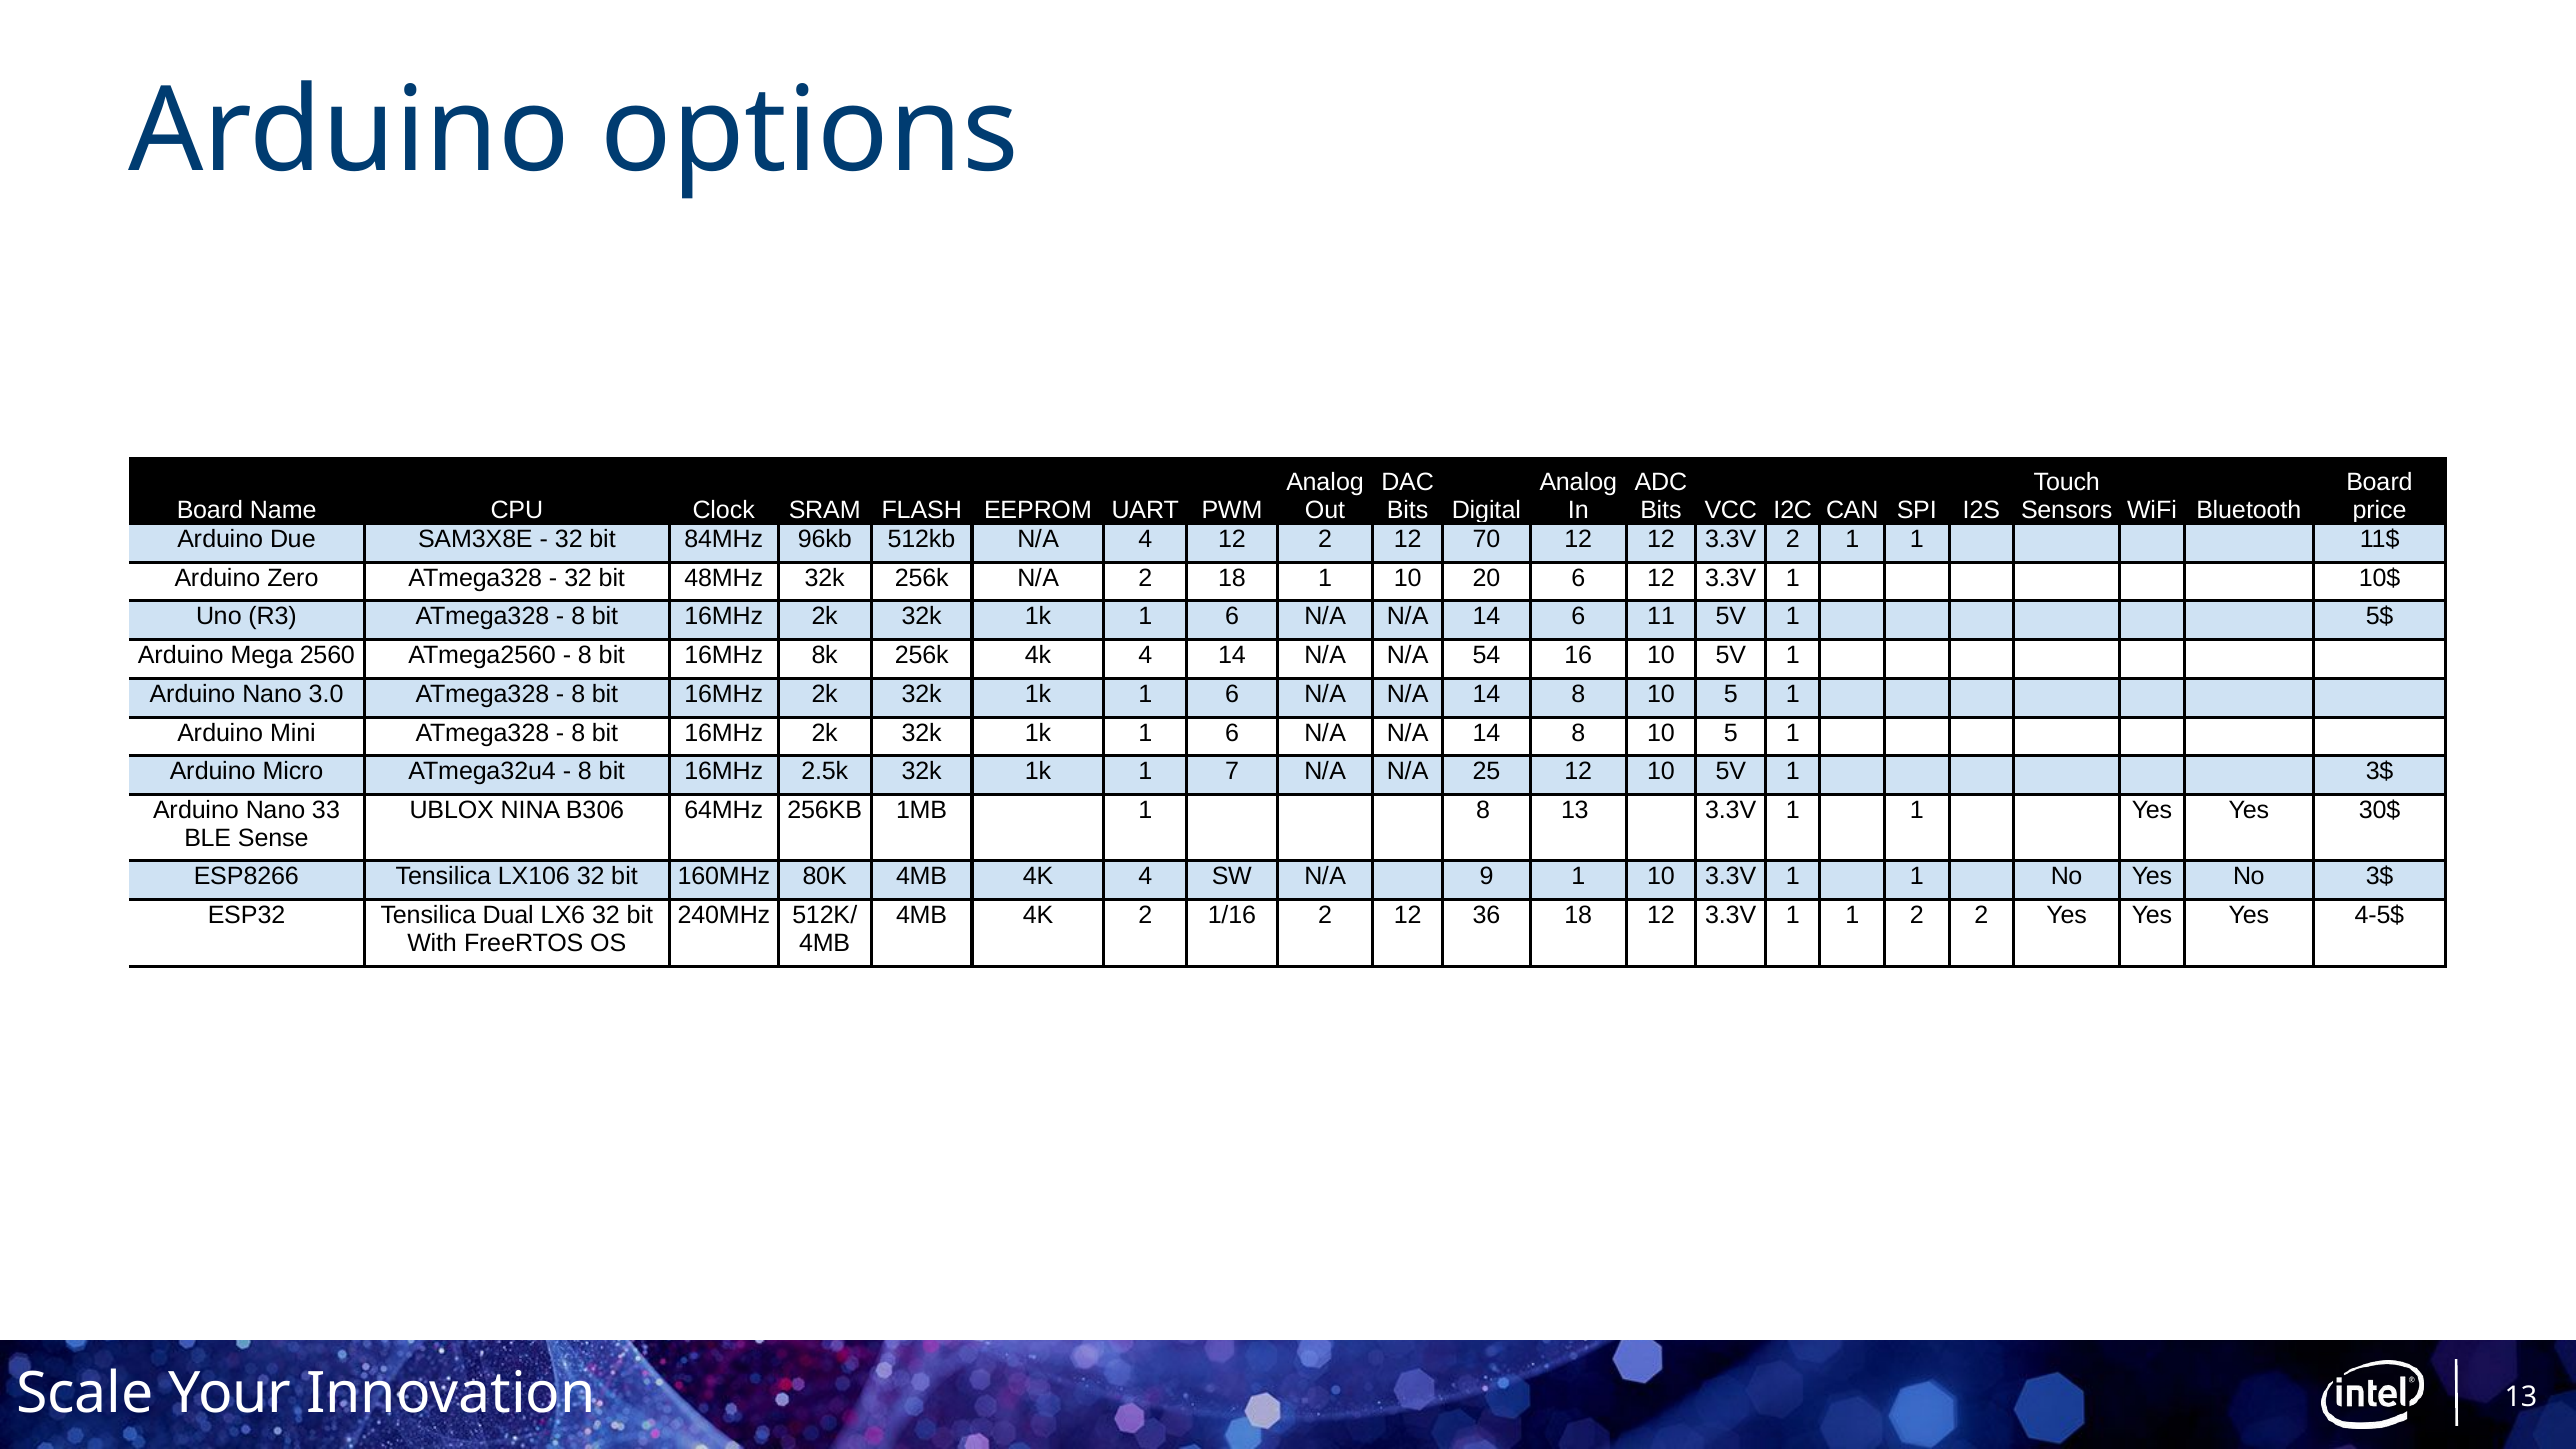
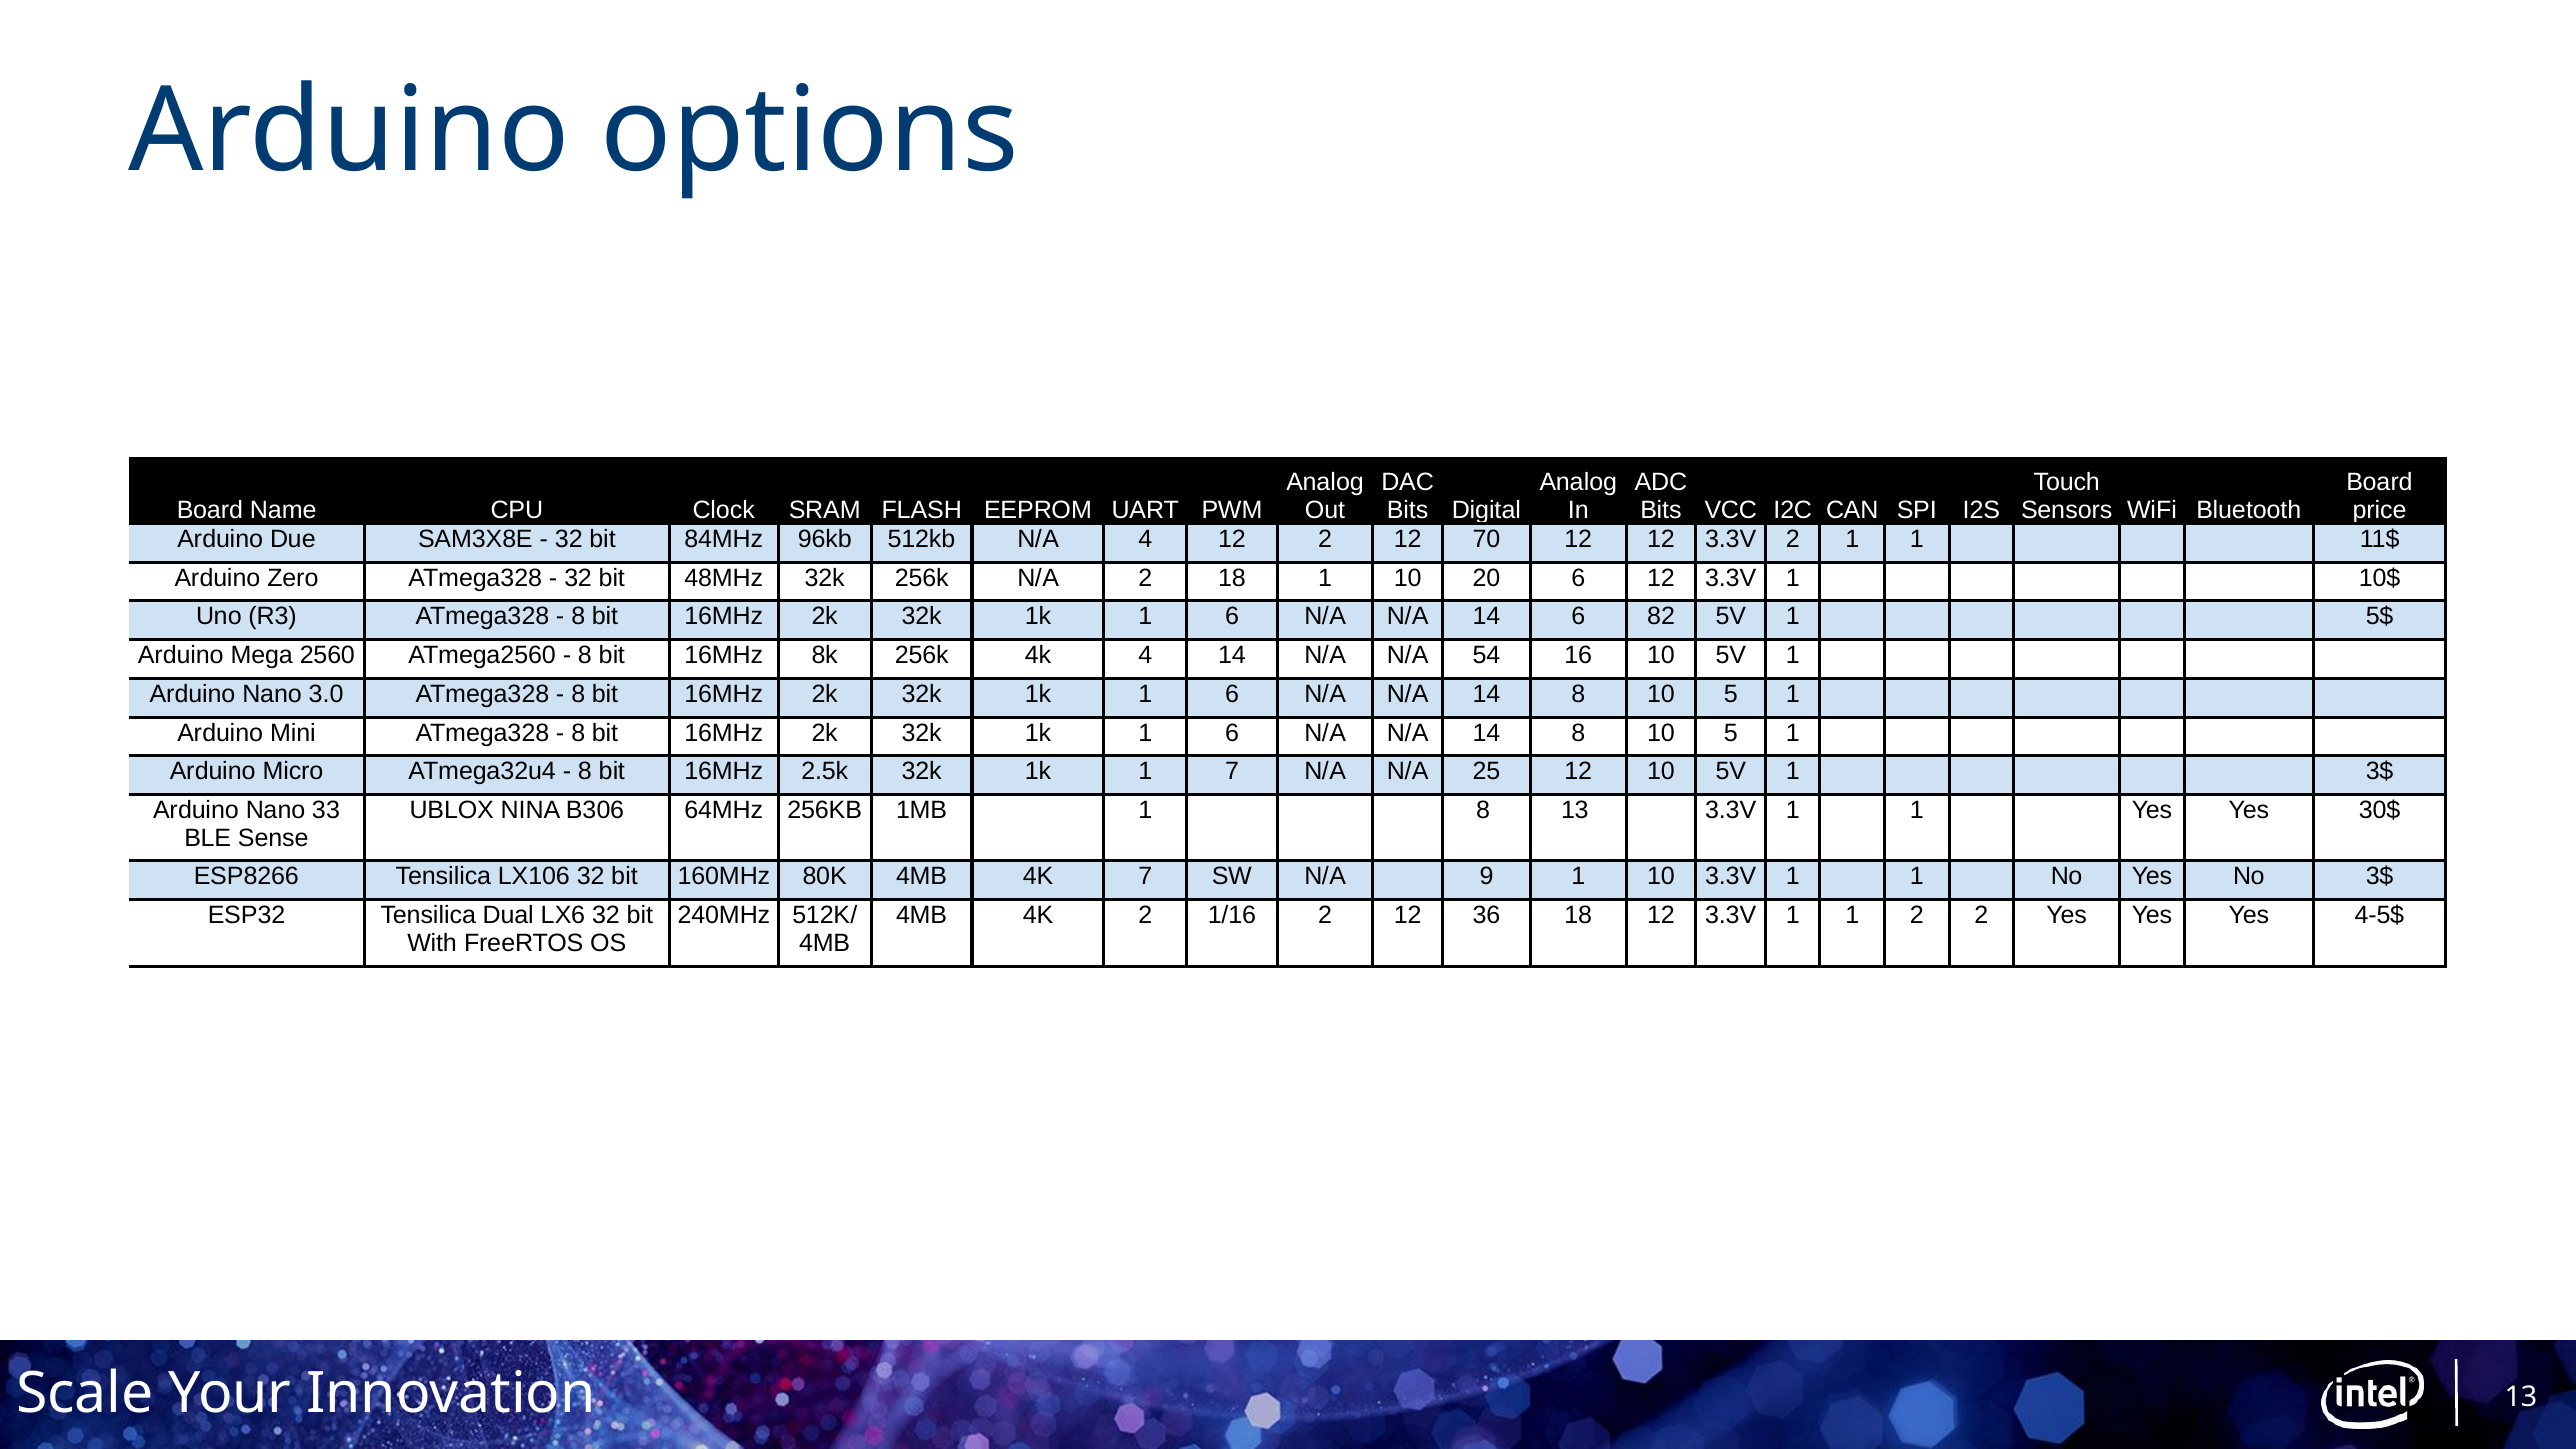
11: 11 -> 82 (1661, 617)
4MB 4K 4: 4 -> 7 (1145, 876)
